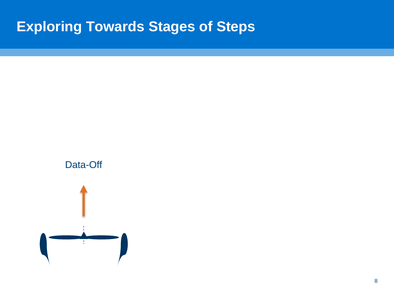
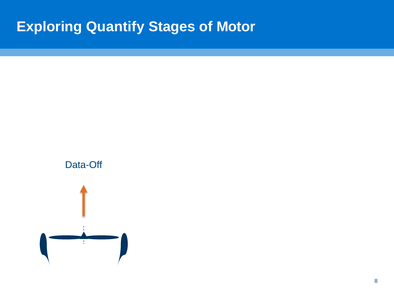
Towards: Towards -> Quantify (115, 27)
Steps: Steps -> Motor (236, 27)
